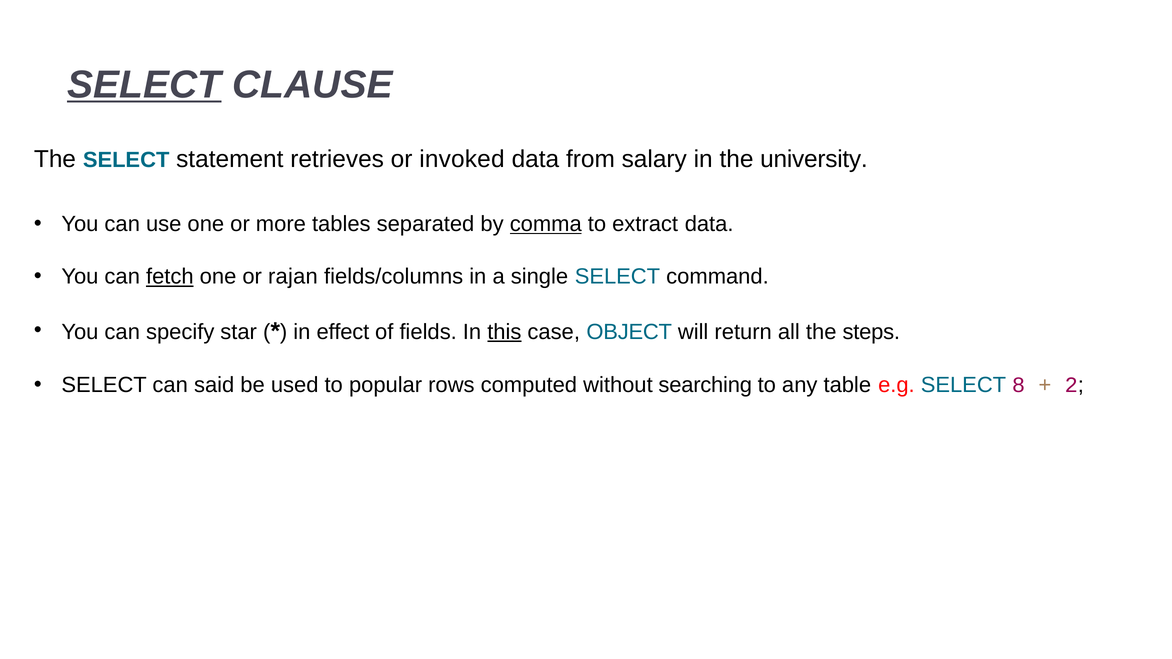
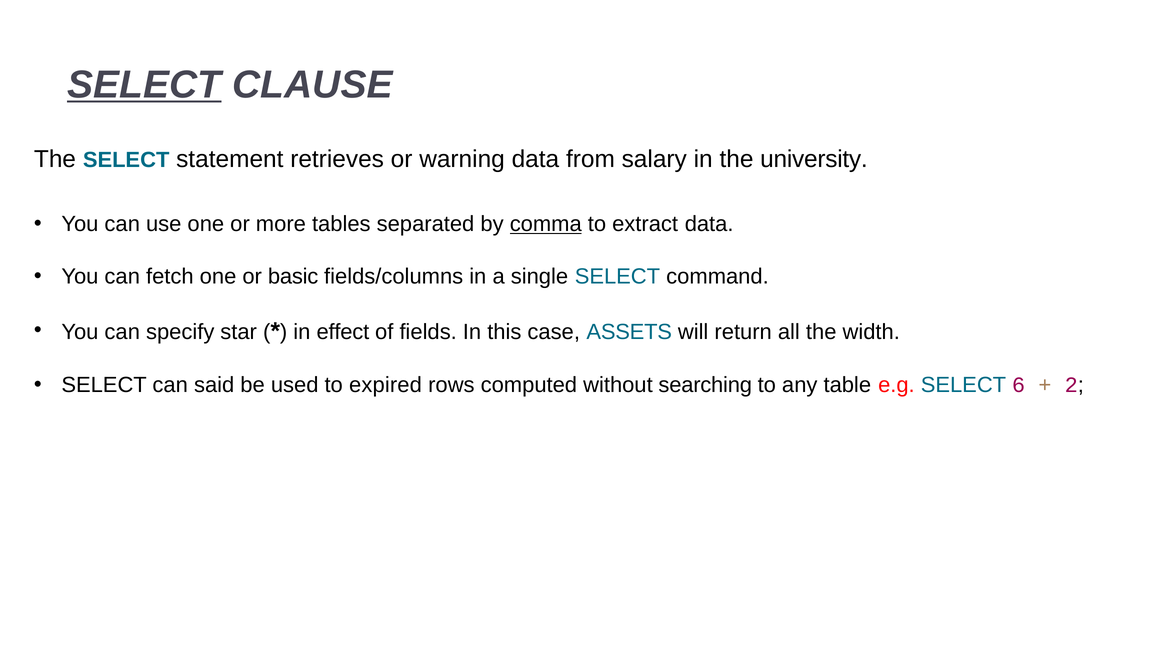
invoked: invoked -> warning (462, 159)
fetch underline: present -> none (170, 277)
rajan: rajan -> basic (293, 277)
this underline: present -> none (504, 332)
OBJECT: OBJECT -> ASSETS (629, 332)
steps: steps -> width (871, 332)
popular: popular -> expired (385, 385)
8: 8 -> 6 (1019, 385)
